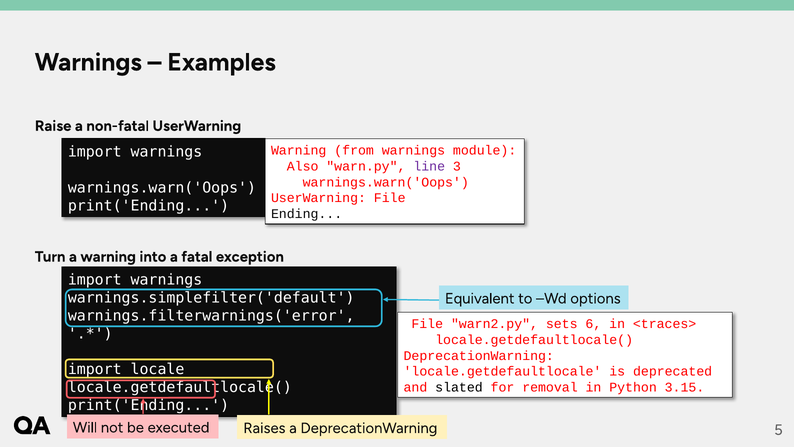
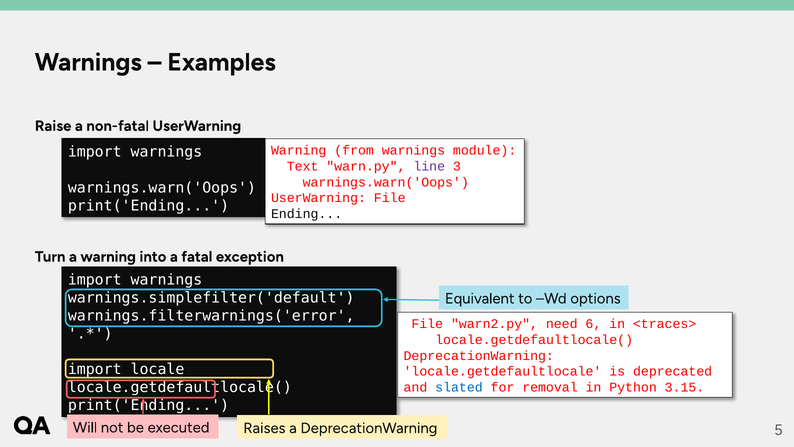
Also: Also -> Text (303, 166)
sets: sets -> need (562, 324)
slated colour: black -> blue (459, 387)
